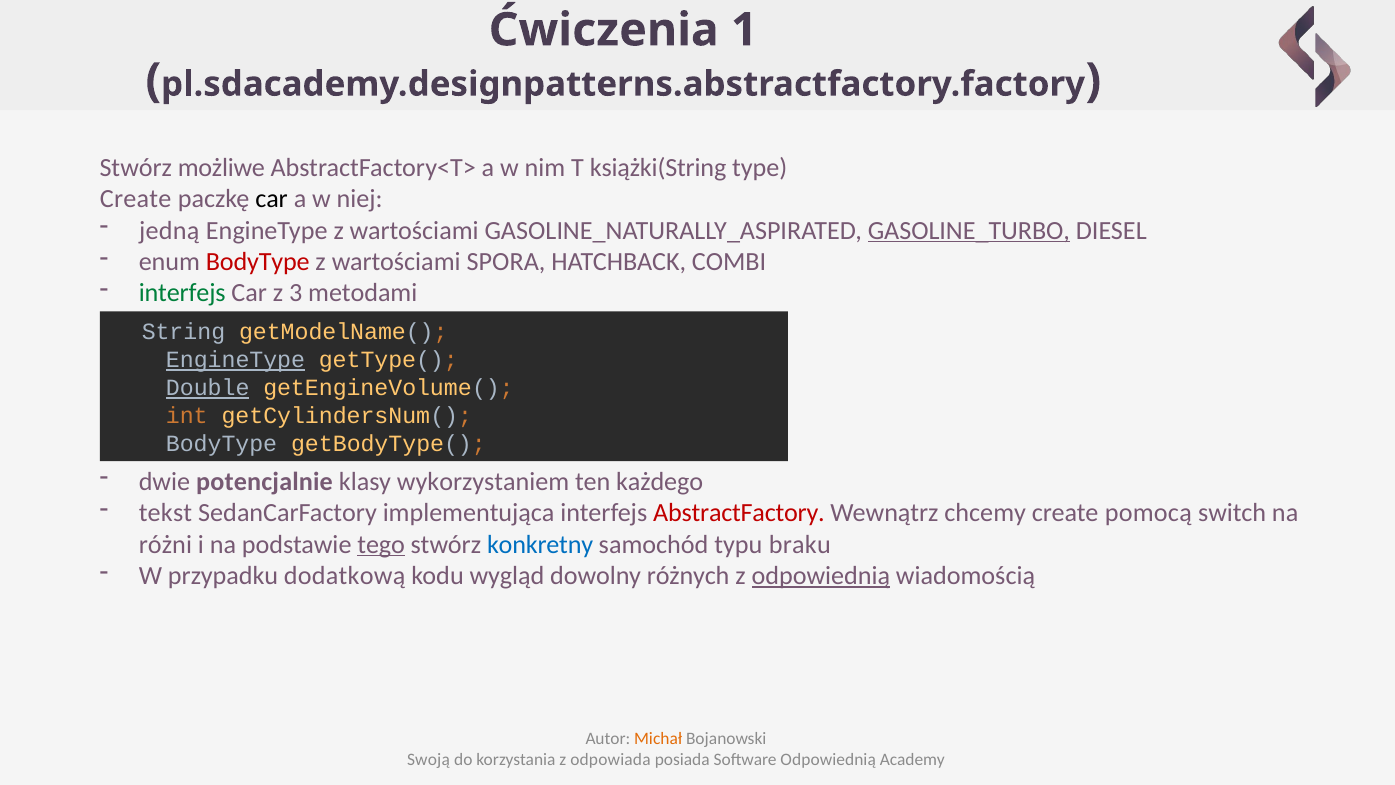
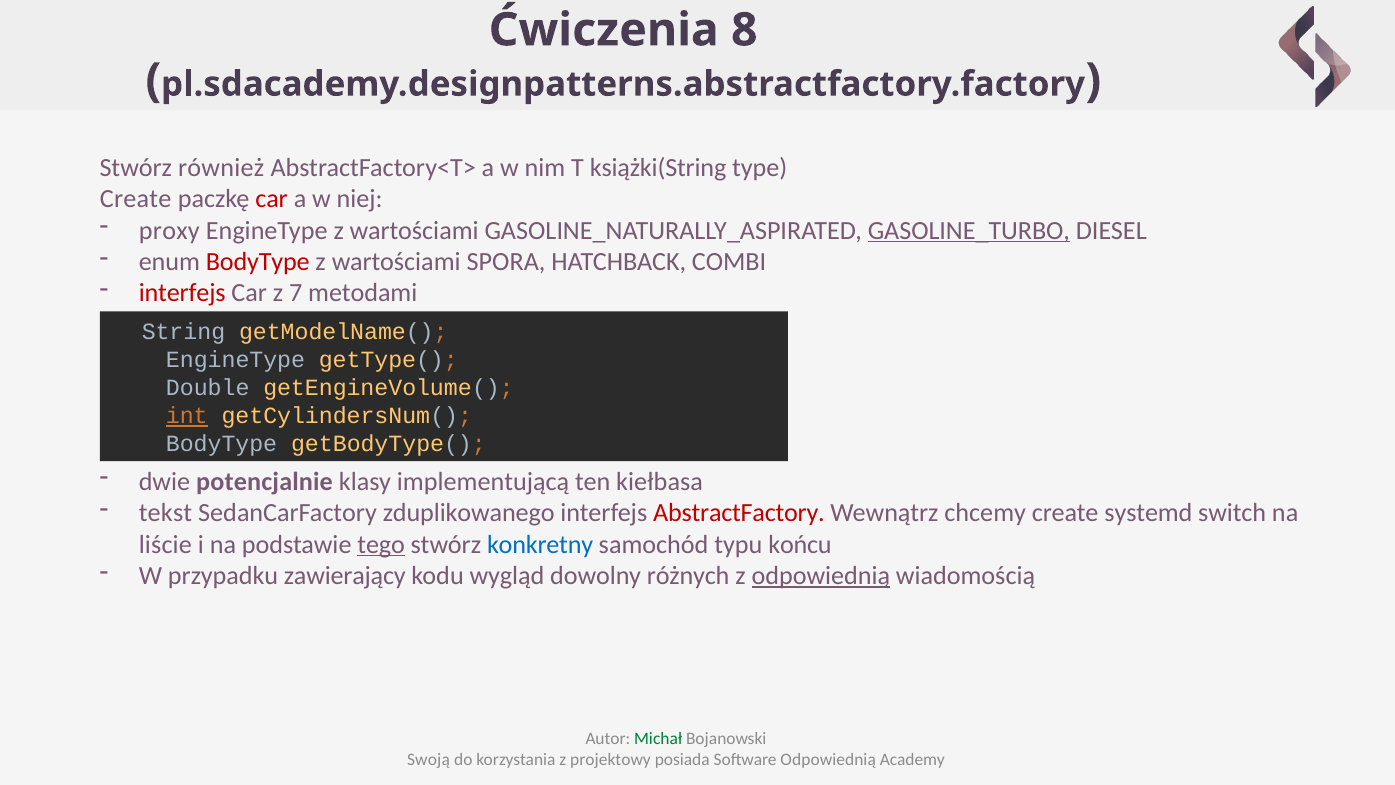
1: 1 -> 8 (744, 30)
możliwe: możliwe -> również (221, 168)
car colour: black -> red (272, 199)
jedną: jedną -> proxy (169, 230)
interfejs colour: green -> red (182, 293)
3: 3 -> 7 (296, 293)
EngineType underline: present -> none (236, 360)
Double underline: present -> none (208, 388)
int underline: none -> present (187, 416)
wykorzystaniem: wykorzystaniem -> implementującą (483, 481)
każdego: każdego -> kiełbasa (660, 481)
implementująca: implementująca -> zduplikowanego (469, 513)
pomocą: pomocą -> systemd (1148, 513)
różni: różni -> liście (165, 544)
braku: braku -> końcu (800, 544)
dodatkową: dodatkową -> zawierający (345, 576)
Michał colour: orange -> green (658, 739)
odpowiada: odpowiada -> projektowy (611, 760)
